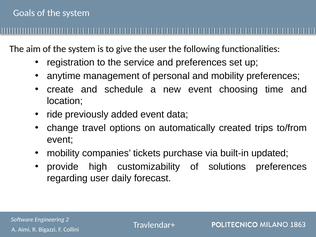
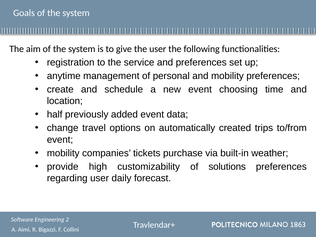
ride: ride -> half (55, 115)
updated: updated -> weather (270, 153)
